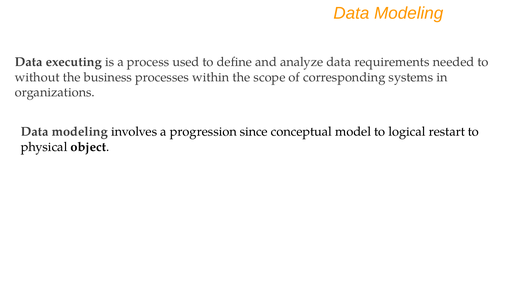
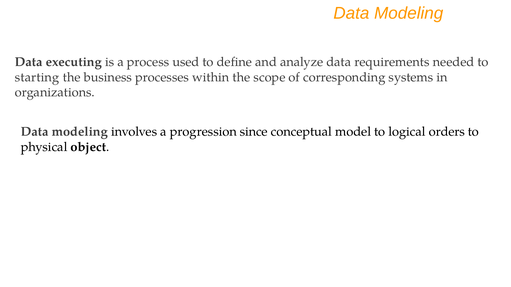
without: without -> starting (37, 77)
restart: restart -> orders (447, 132)
